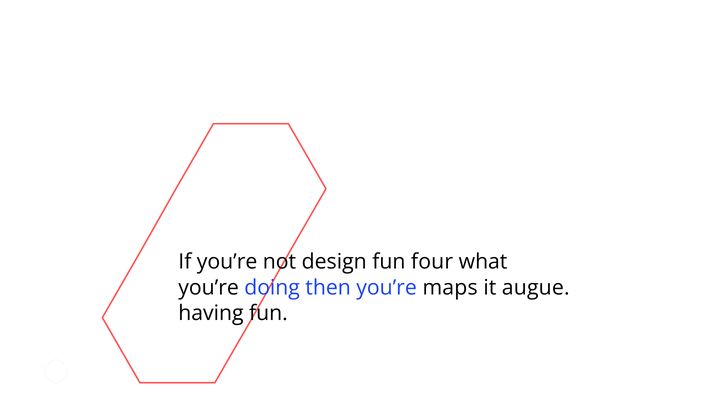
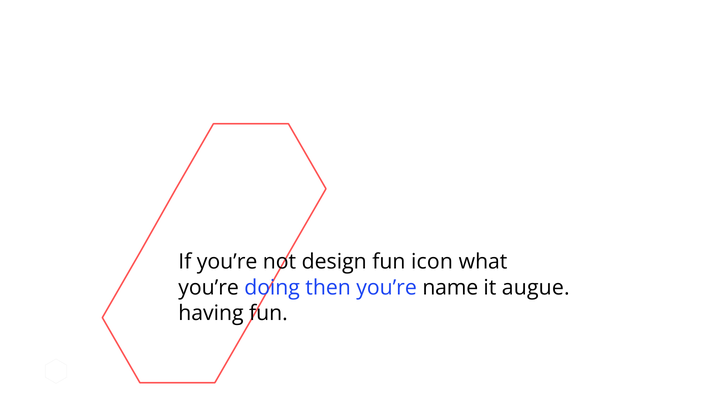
four: four -> icon (432, 262)
maps: maps -> name (450, 287)
